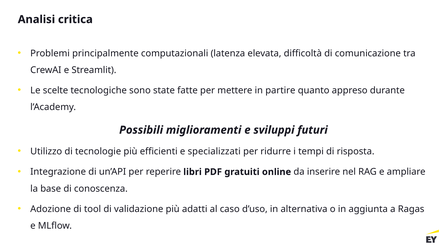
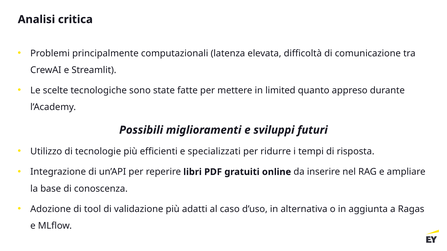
partire: partire -> limited (280, 91)
